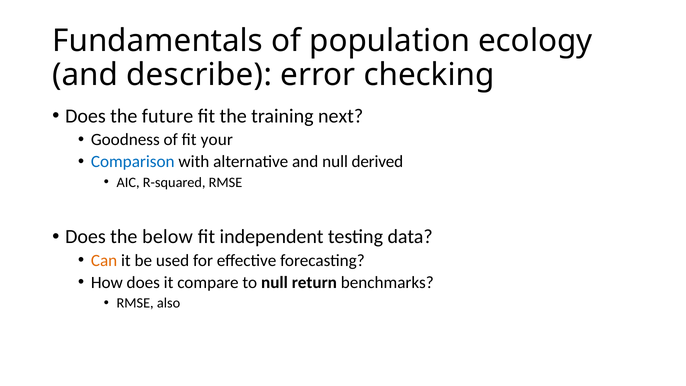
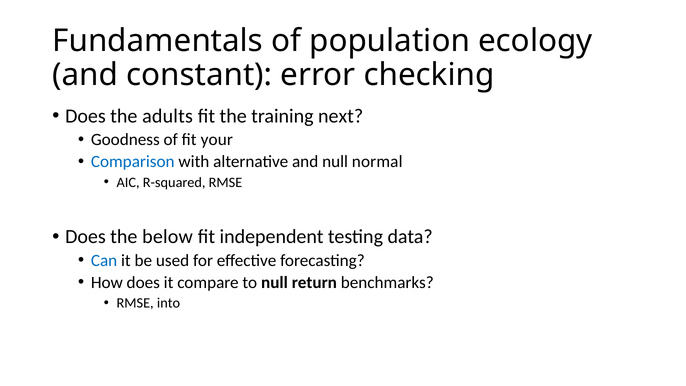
describe: describe -> constant (199, 75)
future: future -> adults (168, 116)
derived: derived -> normal (377, 162)
Can colour: orange -> blue (104, 260)
also: also -> into (169, 303)
